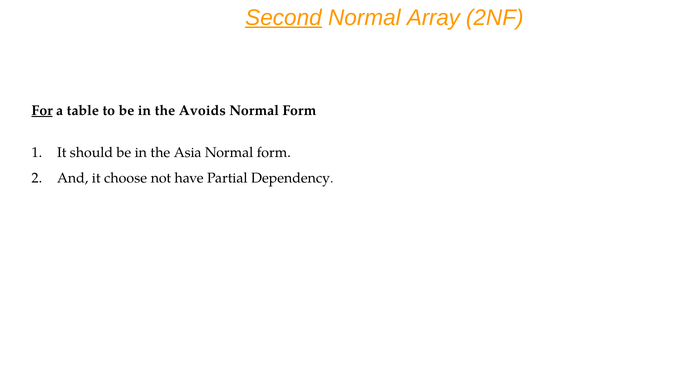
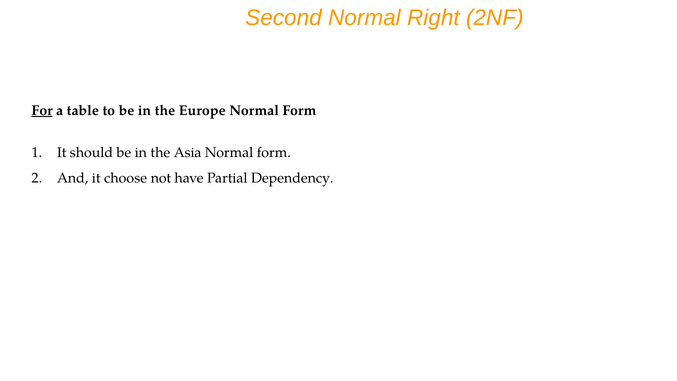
Second underline: present -> none (284, 18)
Array: Array -> Right (433, 18)
Avoids: Avoids -> Europe (202, 110)
